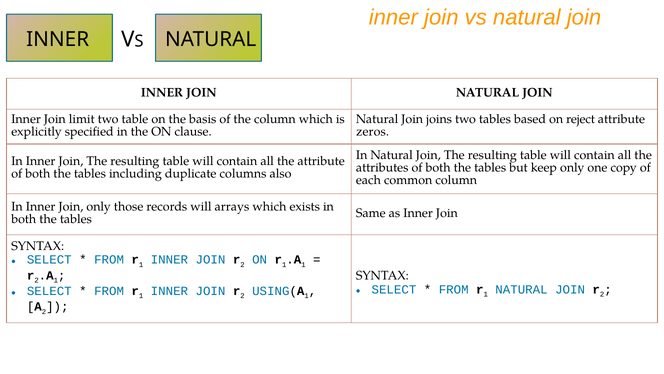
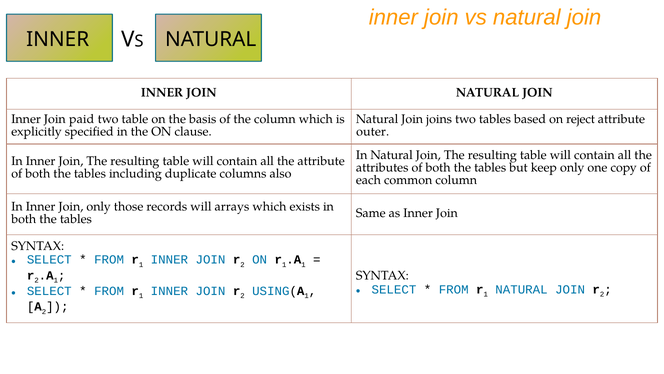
limit: limit -> paid (82, 119)
zeros: zeros -> outer (373, 131)
